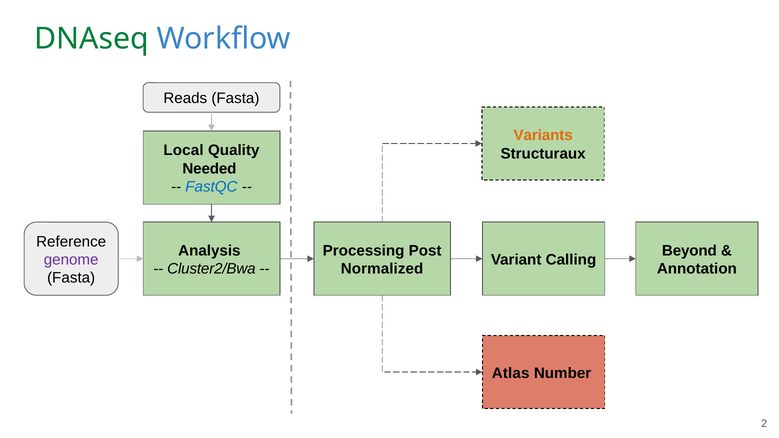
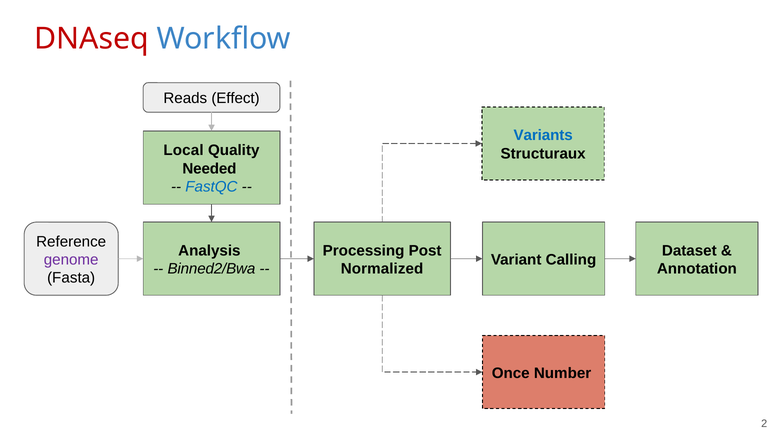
DNAseq colour: green -> red (92, 39)
Reads Fasta: Fasta -> Effect (235, 99)
Variants colour: orange -> blue (543, 135)
Beyond: Beyond -> Dataset (689, 251)
Cluster2/Bwa: Cluster2/Bwa -> Binned2/Bwa (211, 269)
Atlas: Atlas -> Once (511, 373)
